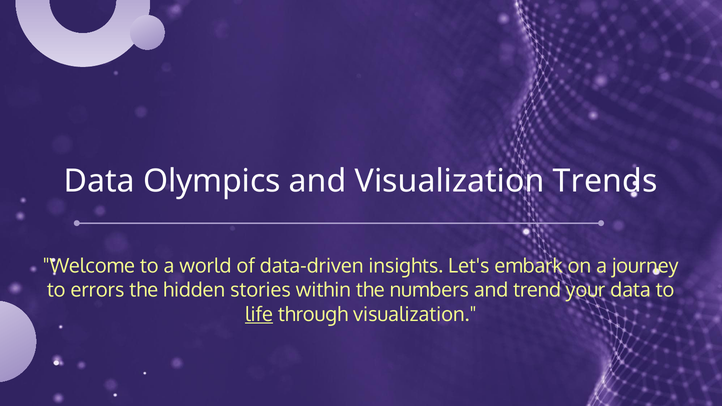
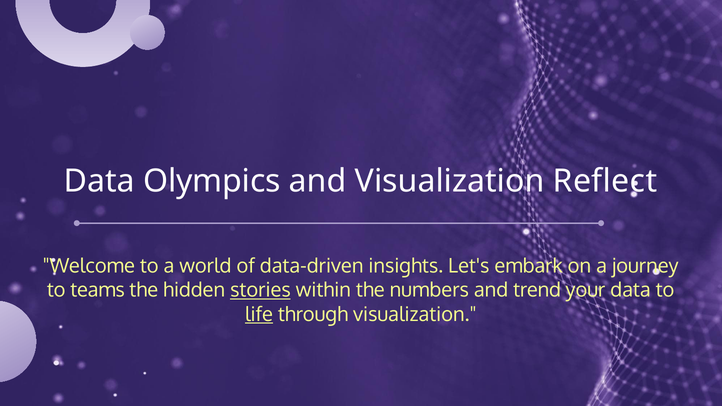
Trends: Trends -> Reflect (605, 181)
errors: errors -> teams (98, 290)
stories underline: none -> present (260, 290)
